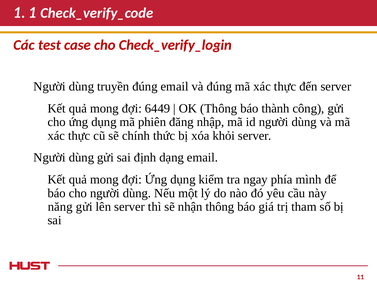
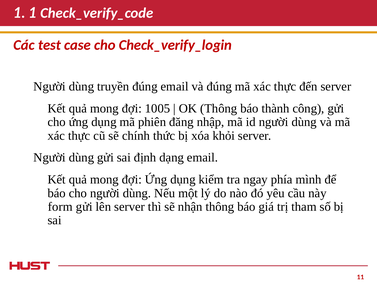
6449: 6449 -> 1005 (158, 108)
năng: năng -> form (60, 207)
